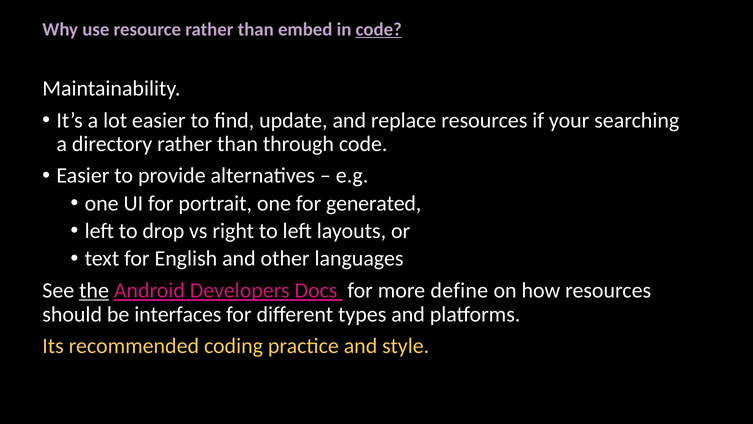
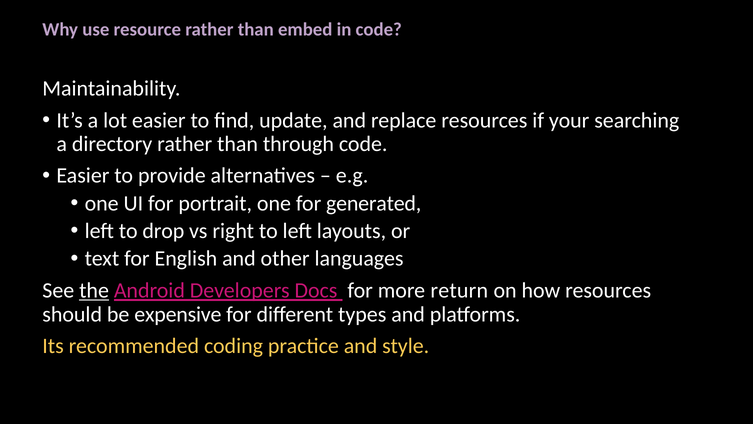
code underline: present -> none (379, 29)
define: define -> return (459, 290)
interfaces: interfaces -> expensive (178, 314)
